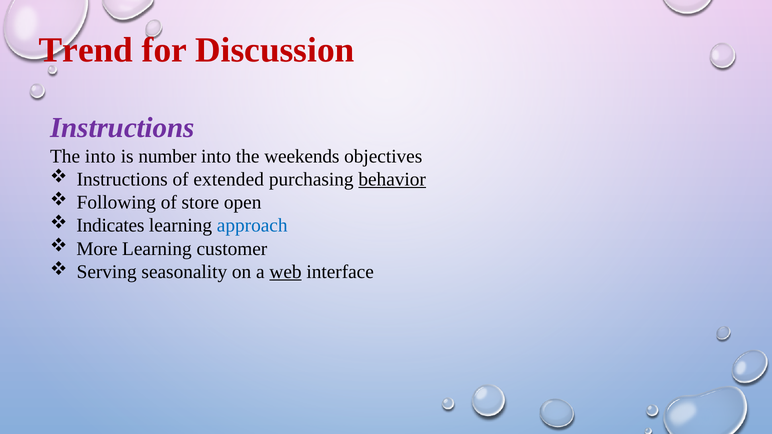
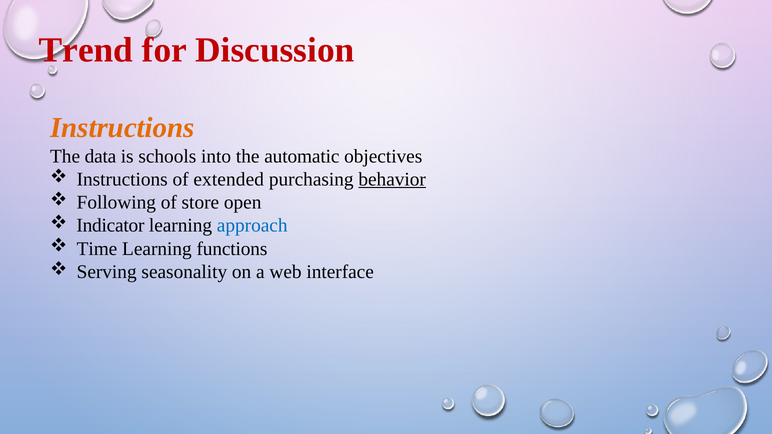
Instructions colour: purple -> orange (122, 128)
The into: into -> data (100, 156)
number: number -> schools (167, 156)
weekends: weekends -> automatic (302, 156)
Indicates: Indicates -> Indicator (110, 226)
More: More -> Time (97, 249)
customer: customer -> functions (232, 249)
web underline: present -> none (286, 272)
